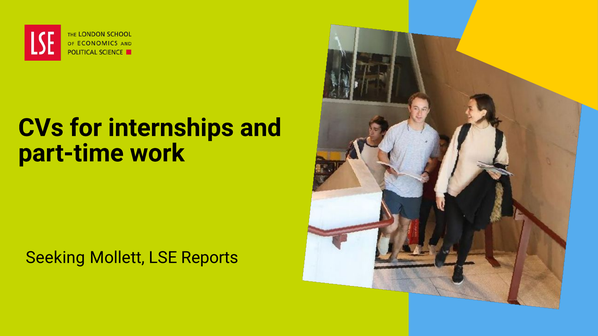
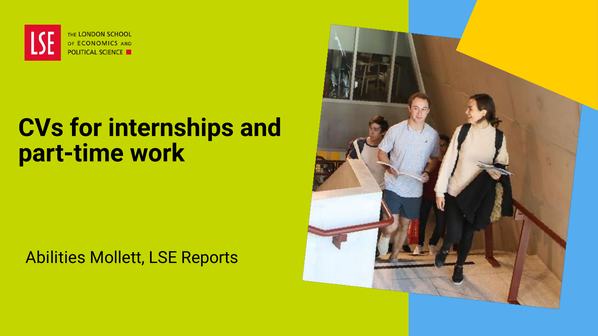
Seeking: Seeking -> Abilities (56, 258)
